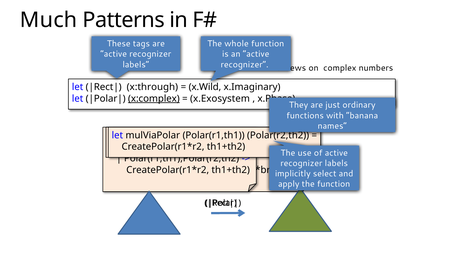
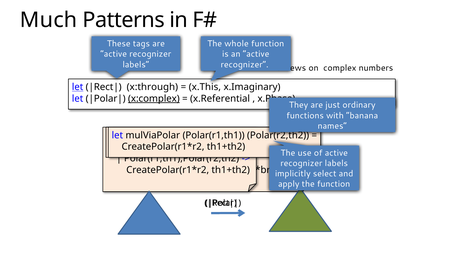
let underline: none -> present (78, 87)
x.Wild: x.Wild -> x.This (205, 87)
x.Exosystem: x.Exosystem -> x.Referential (220, 99)
